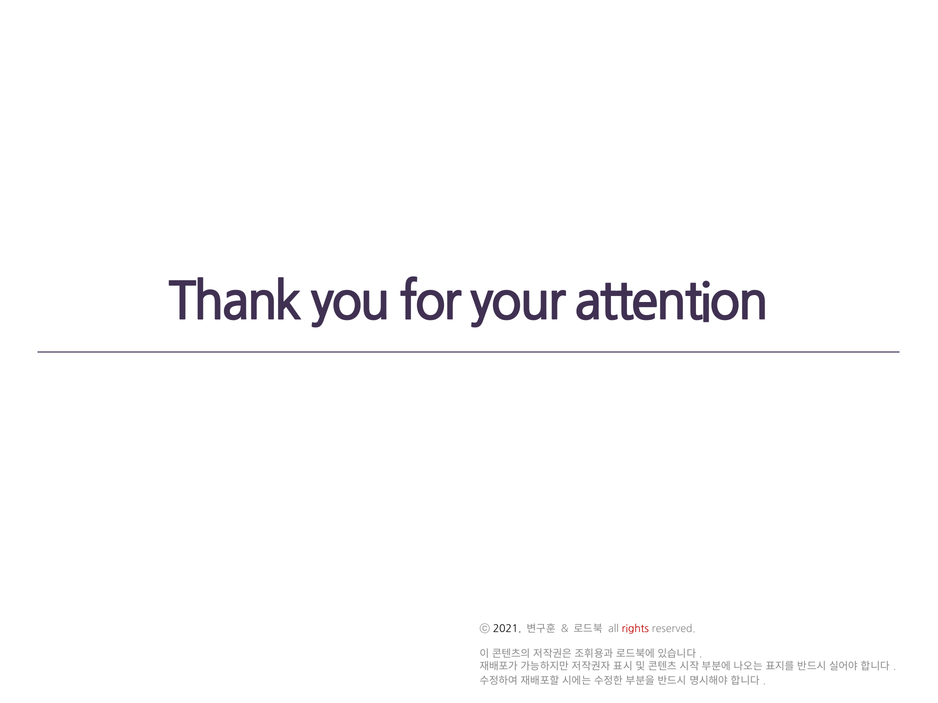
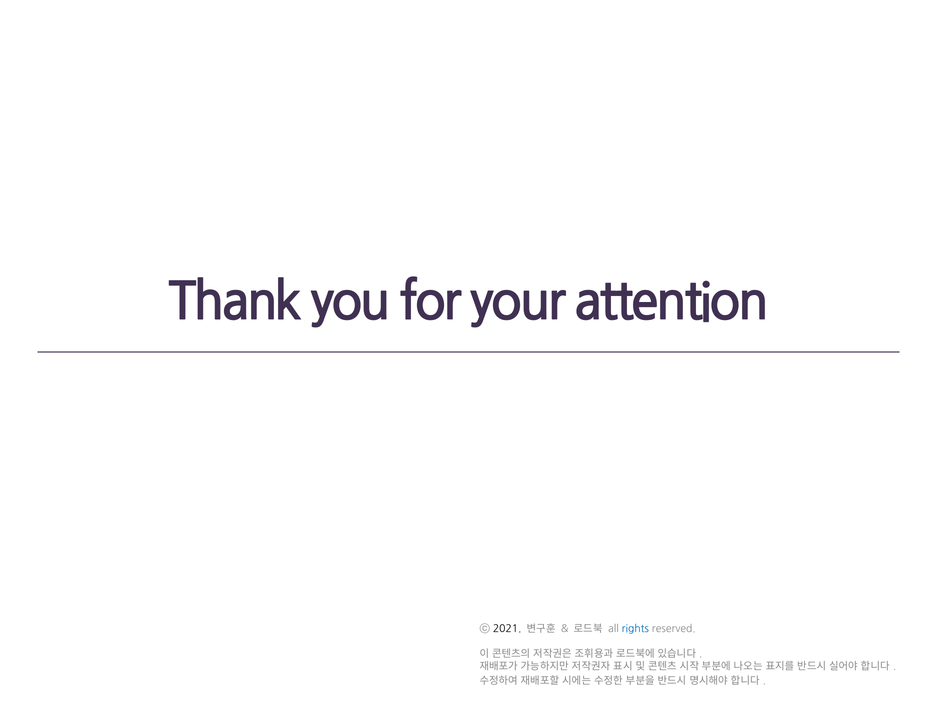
rights colour: red -> blue (635, 629)
